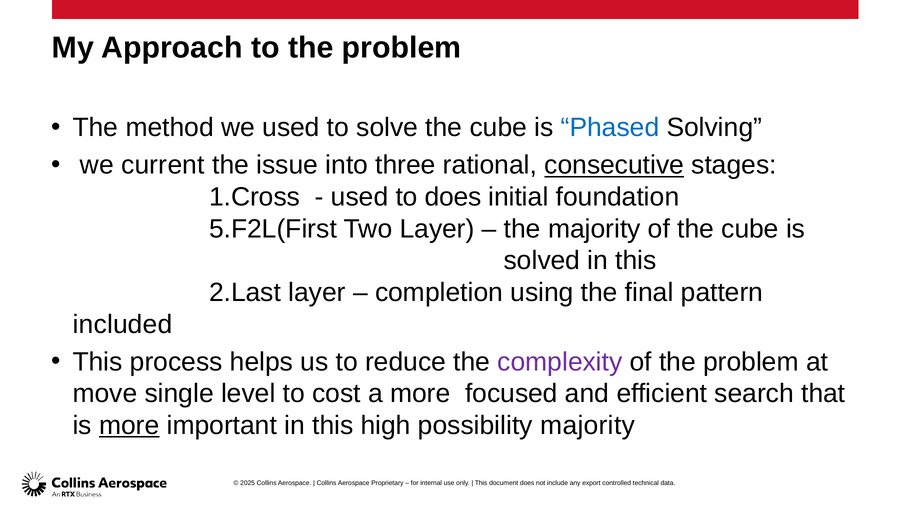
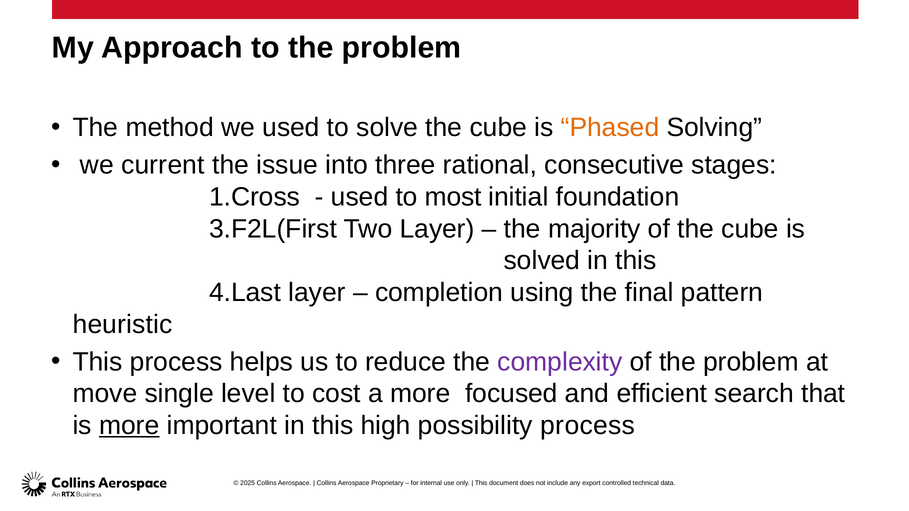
Phased colour: blue -> orange (610, 128)
consecutive underline: present -> none (614, 165)
to does: does -> most (453, 197)
5.F2L(First: 5.F2L(First -> 3.F2L(First (273, 229)
2.Last: 2.Last -> 4.Last (245, 293)
included: included -> heuristic (123, 324)
possibility majority: majority -> process (588, 426)
